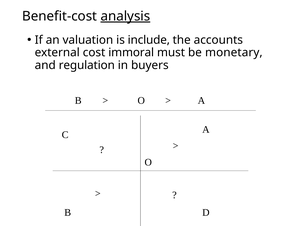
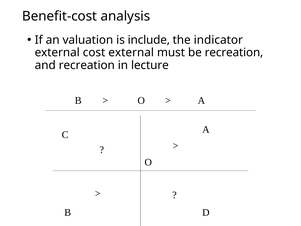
analysis underline: present -> none (125, 16)
accounts: accounts -> indicator (218, 40)
cost immoral: immoral -> external (131, 53)
be monetary: monetary -> recreation (234, 53)
and regulation: regulation -> recreation (87, 65)
buyers: buyers -> lecture (150, 65)
